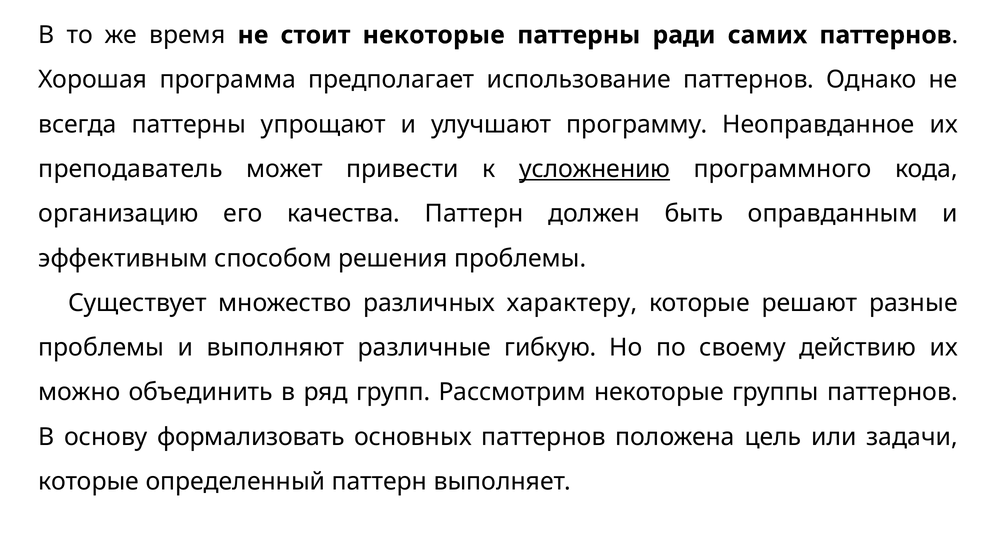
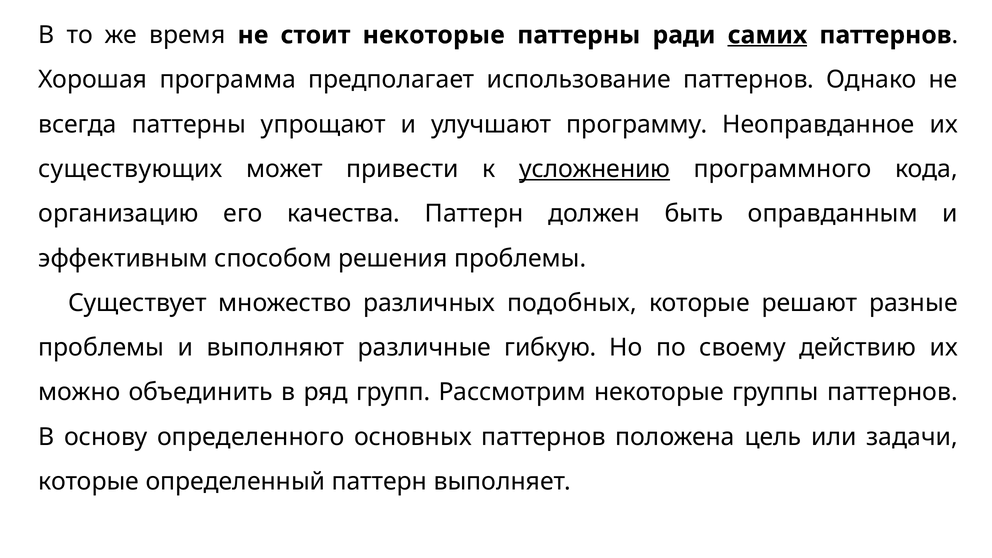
самих underline: none -> present (767, 35)
преподаватель: преподаватель -> существующих (130, 169)
характеру: характеру -> подобных (572, 303)
формализовать: формализовать -> определенного (251, 437)
